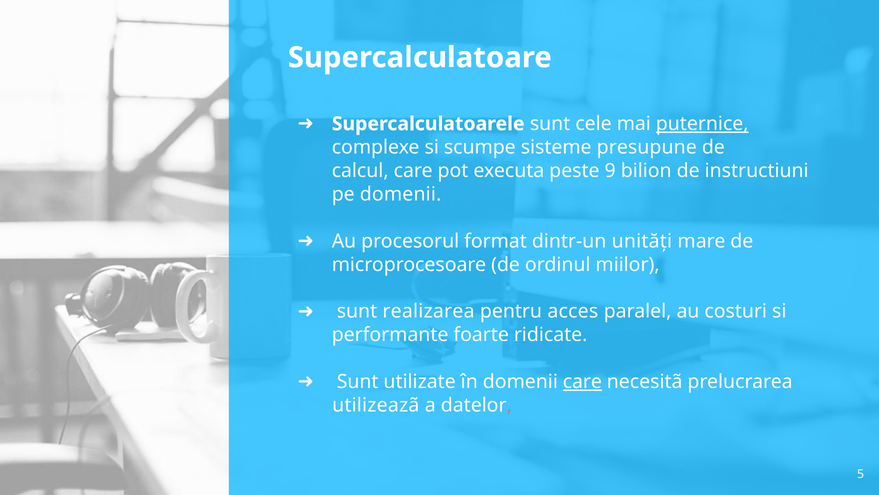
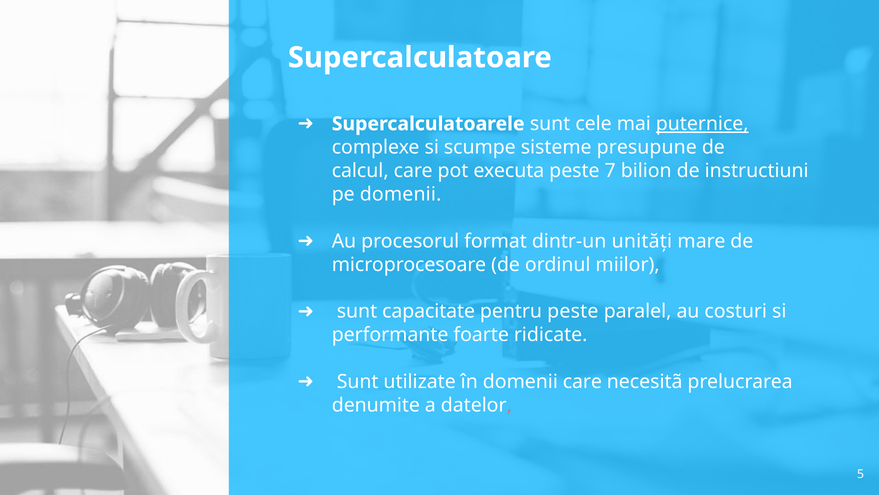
9: 9 -> 7 (610, 171)
realizarea: realizarea -> capacitate (429, 311)
pentru acces: acces -> peste (573, 311)
care underline: present -> none (582, 381)
utilizeazã: utilizeazã -> denumite (376, 405)
